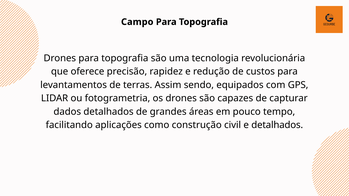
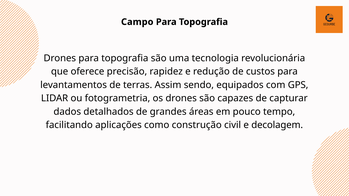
e detalhados: detalhados -> decolagem (277, 125)
